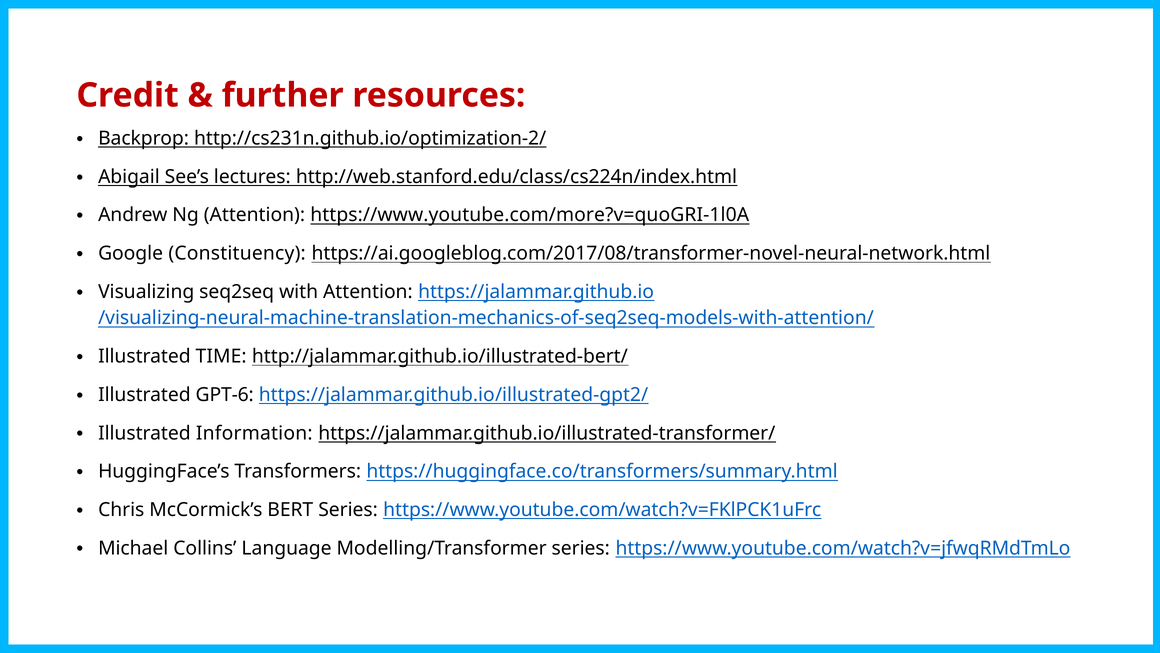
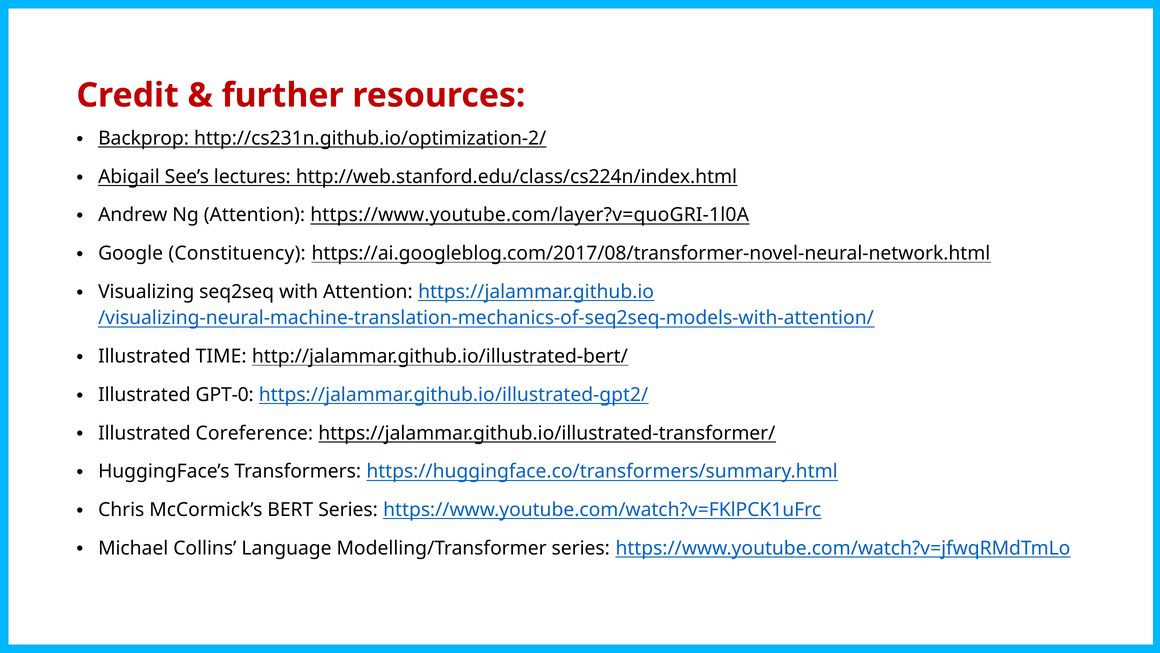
https://www.youtube.com/more?v=quoGRI-1l0A: https://www.youtube.com/more?v=quoGRI-1l0A -> https://www.youtube.com/layer?v=quoGRI-1l0A (530, 215)
GPT-6: GPT-6 -> GPT-0 (225, 394)
Information: Information -> Coreference (254, 433)
